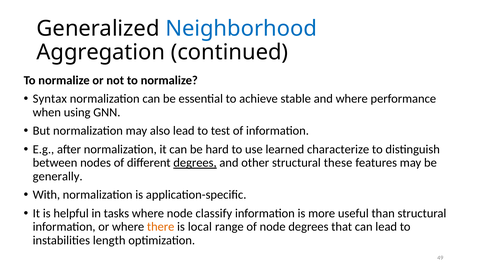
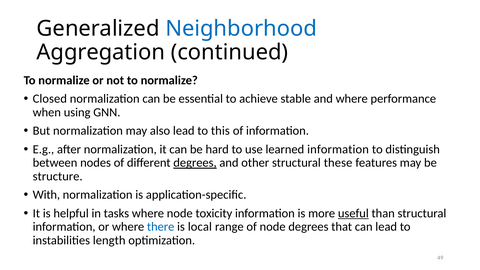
Syntax: Syntax -> Closed (50, 99)
test: test -> this (220, 131)
learned characterize: characterize -> information (338, 149)
generally: generally -> structure (58, 176)
classify: classify -> toxicity (214, 213)
useful underline: none -> present (353, 213)
there colour: orange -> blue (161, 227)
